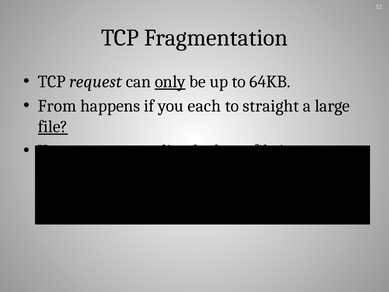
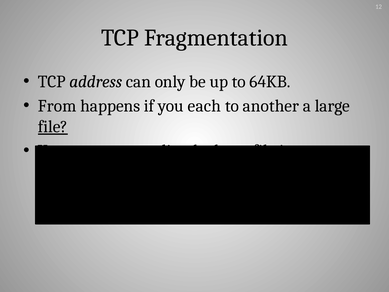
request: request -> address (96, 82)
only underline: present -> none (170, 82)
straight: straight -> another (271, 106)
